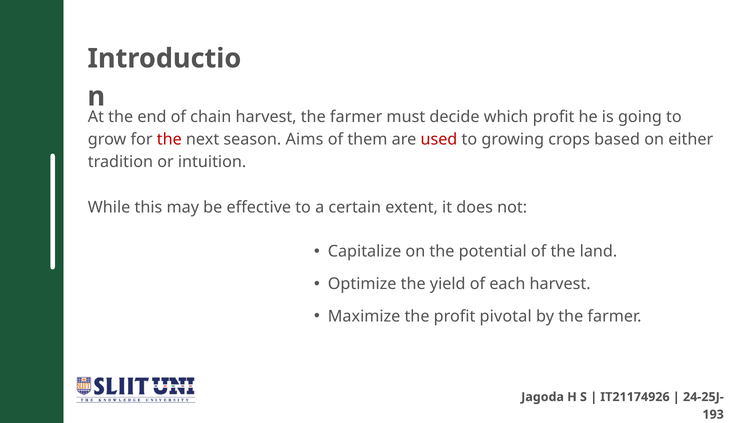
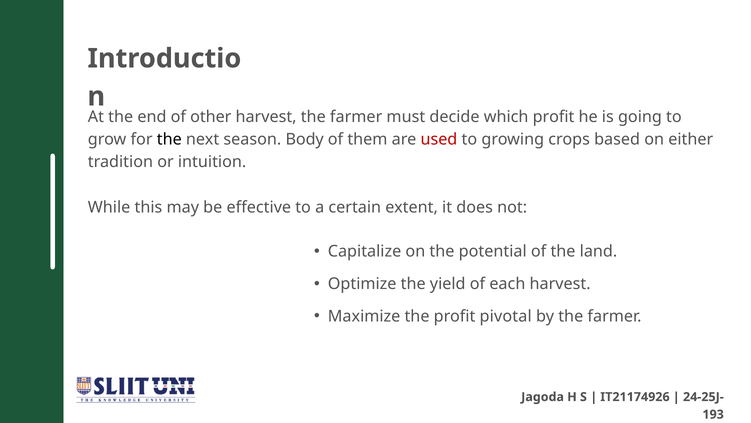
chain: chain -> other (211, 117)
the colour: red -> black (169, 139)
Aims: Aims -> Body (305, 139)
